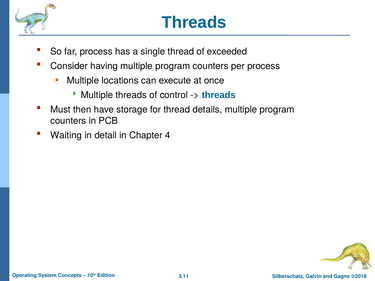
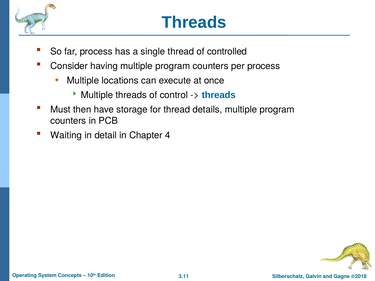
exceeded: exceeded -> controlled (227, 52)
